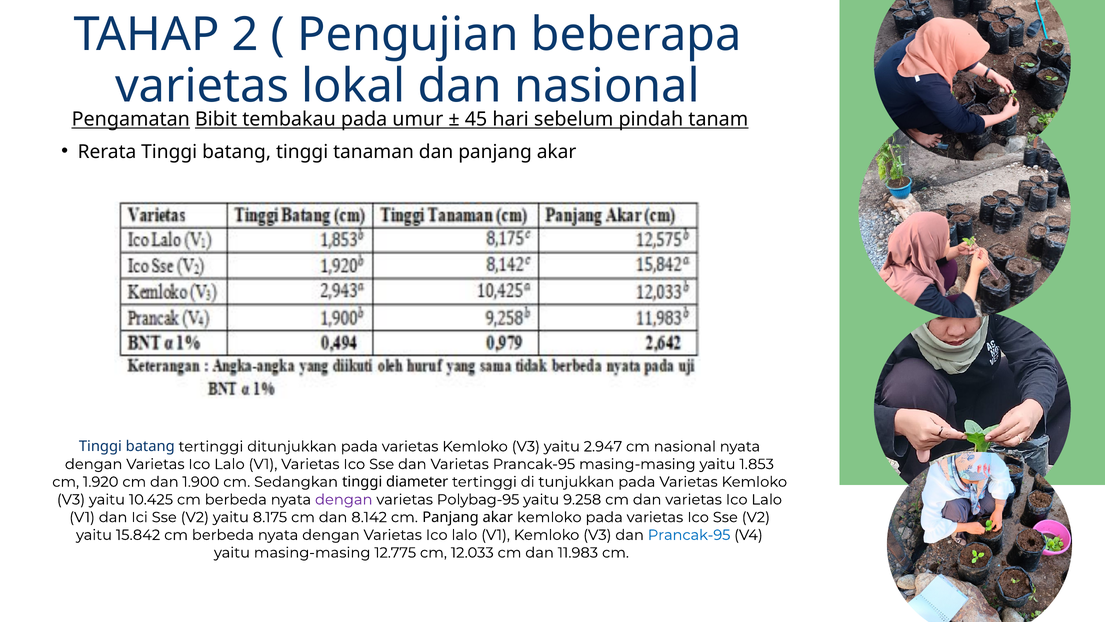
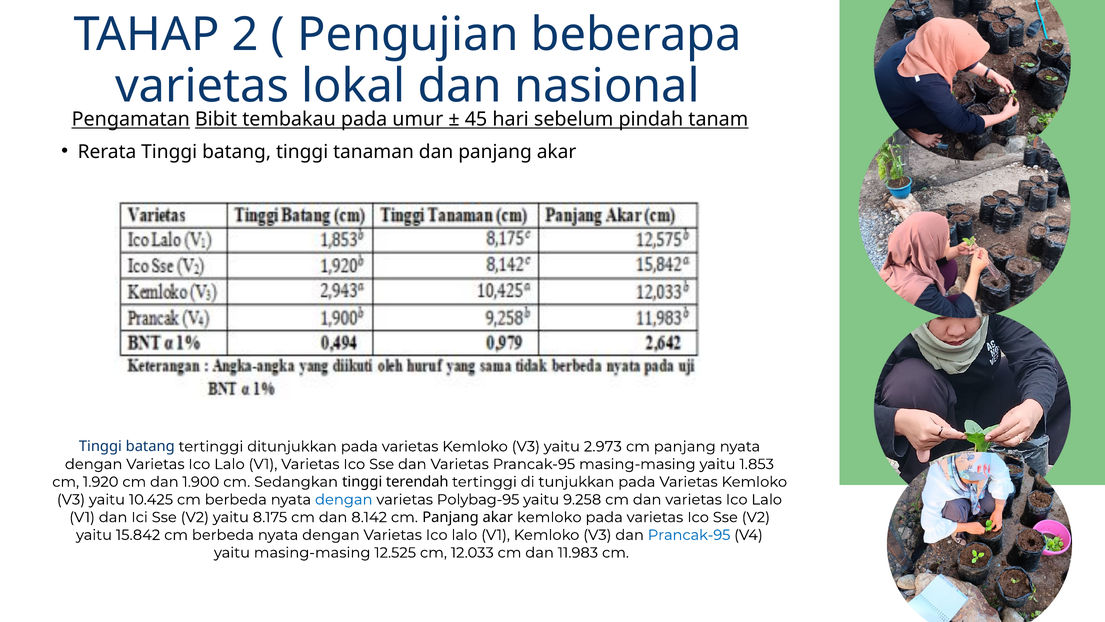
2.947: 2.947 -> 2.973 (603, 446)
nasional: nasional -> panjang (685, 446)
diameter: diameter -> terendah (417, 482)
dengan colour: purple -> blue (344, 499)
12.775: 12.775 -> 12.525 (395, 552)
